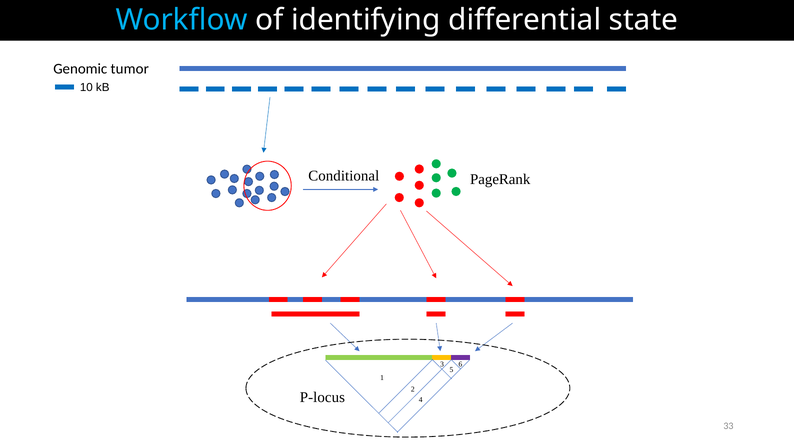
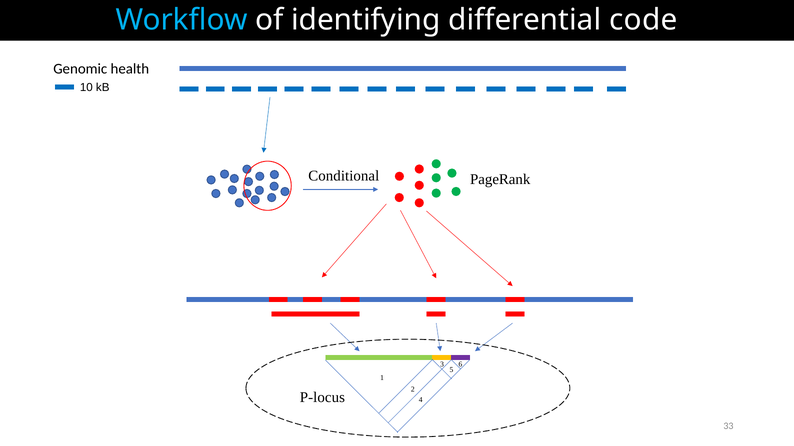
state: state -> code (643, 20)
tumor: tumor -> health (130, 69)
